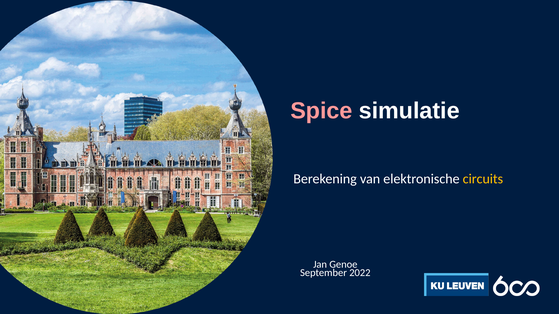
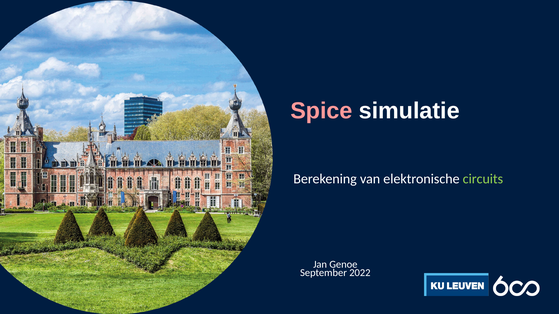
circuits colour: yellow -> light green (483, 179)
